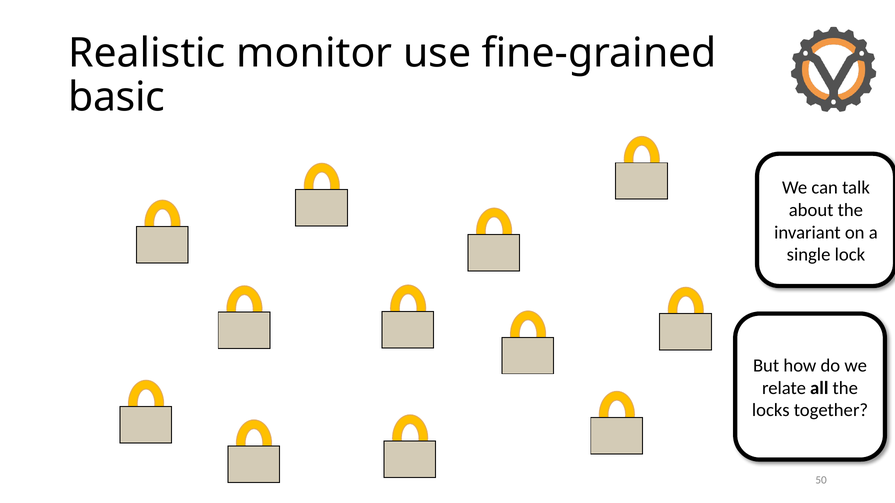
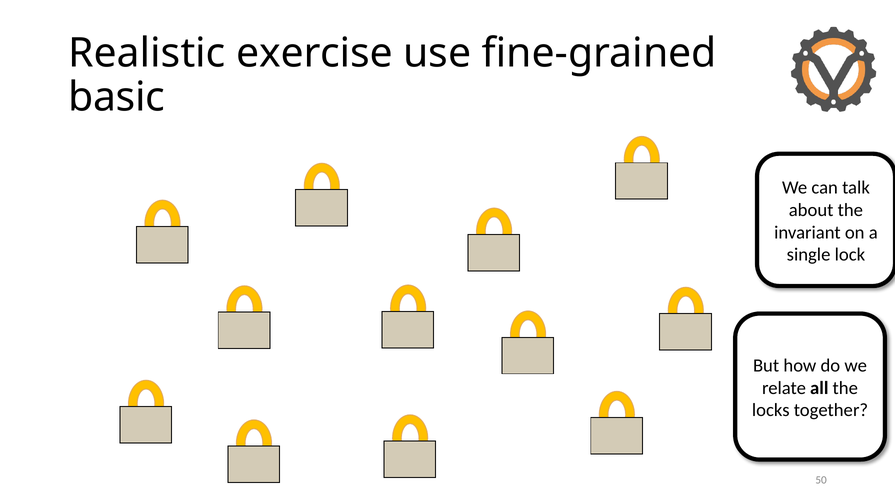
monitor: monitor -> exercise (315, 53)
